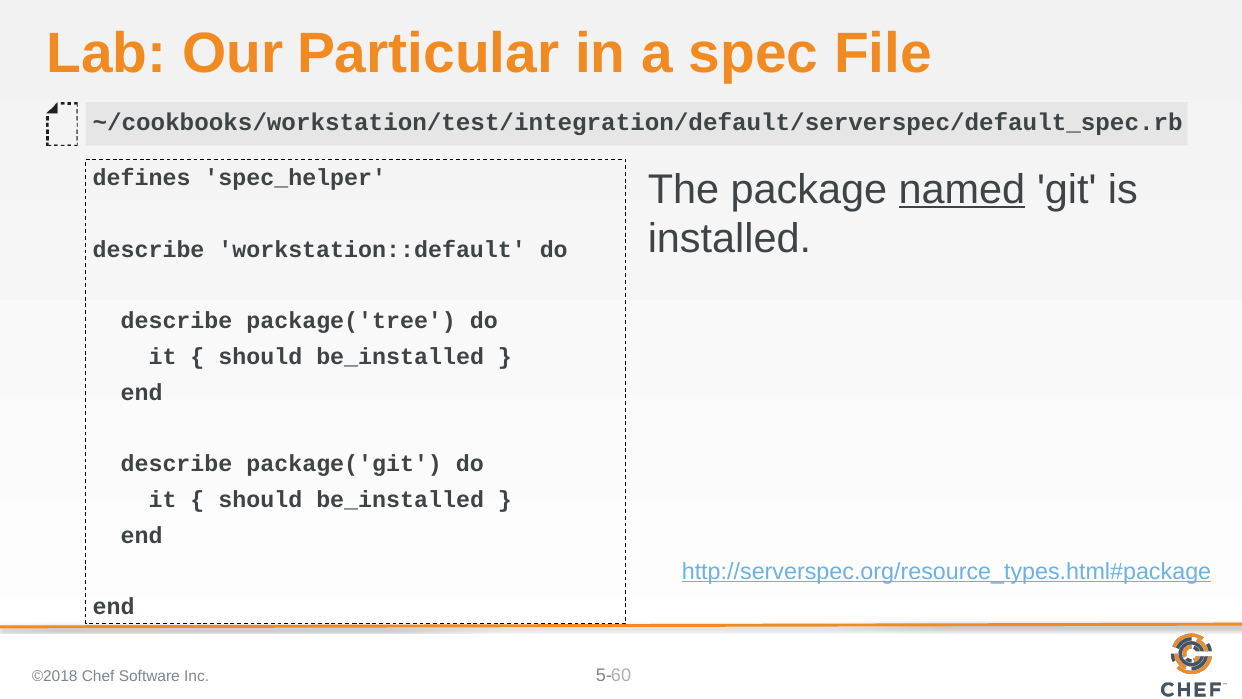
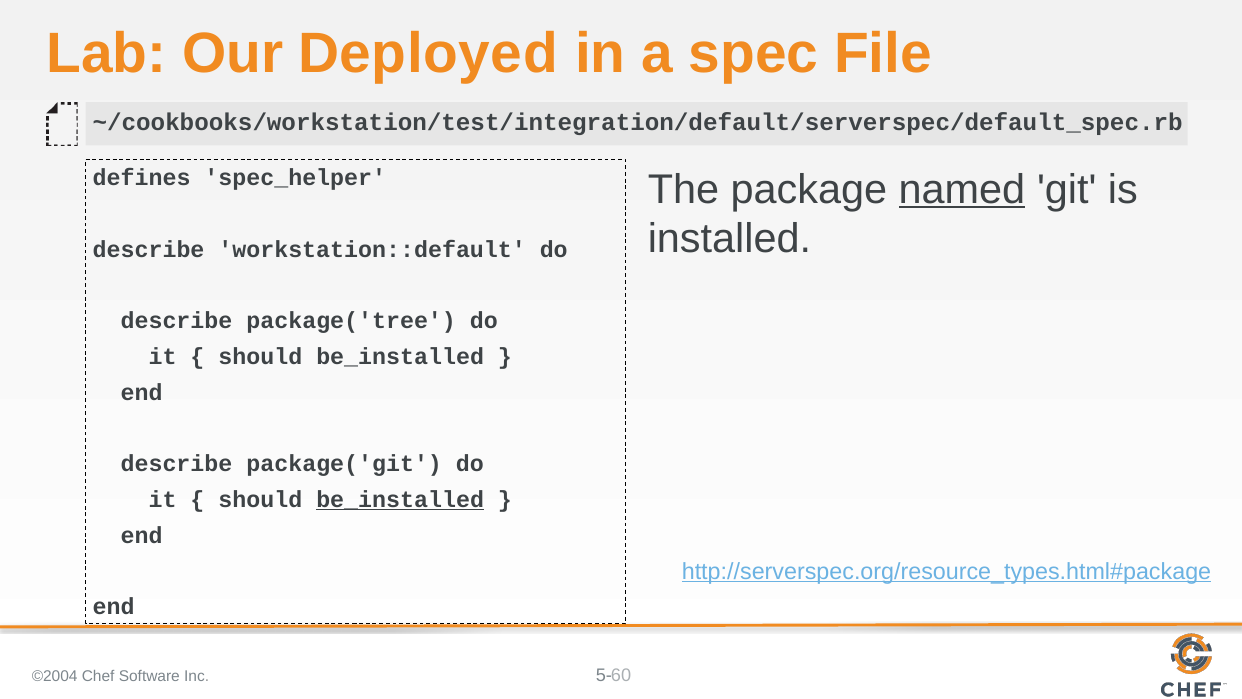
Particular: Particular -> Deployed (428, 54)
be_installed underline: none -> present (400, 499)
©2018: ©2018 -> ©2004 (55, 676)
